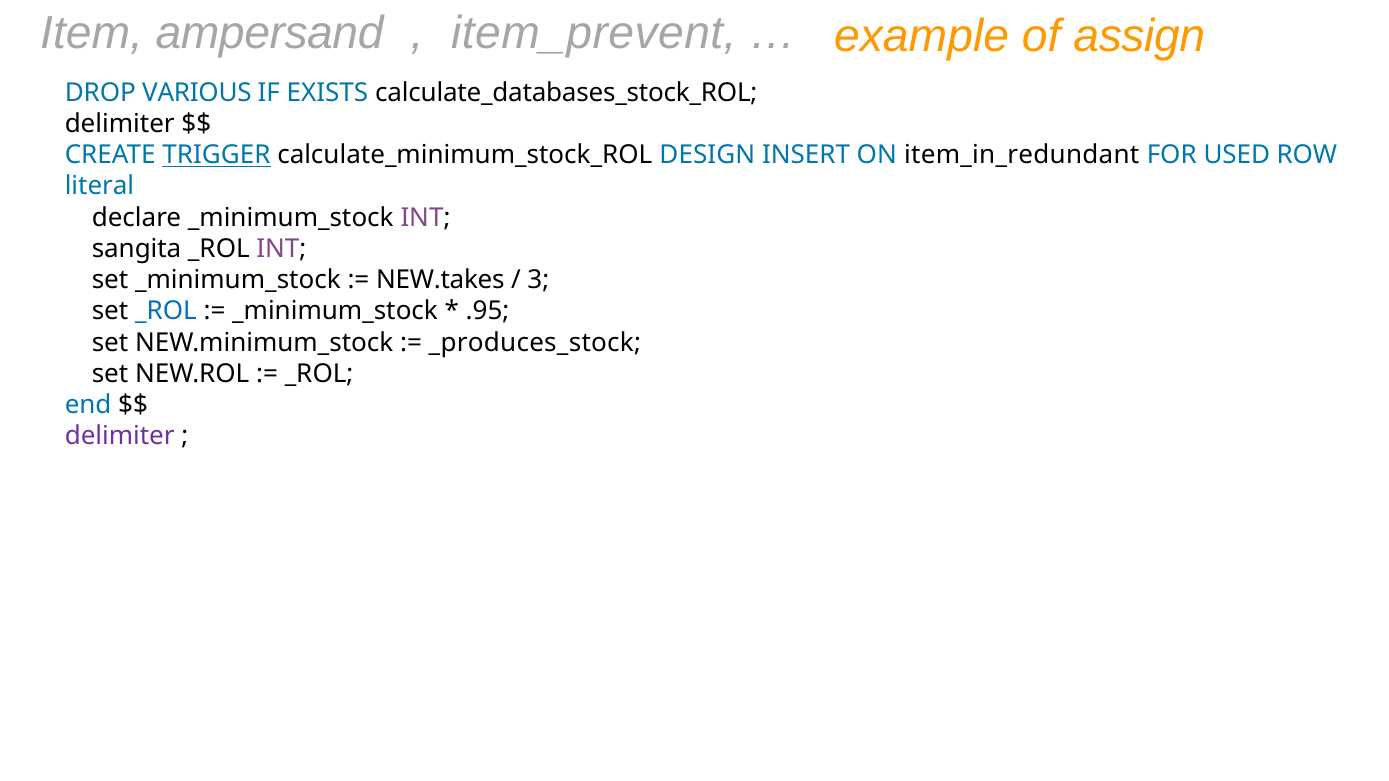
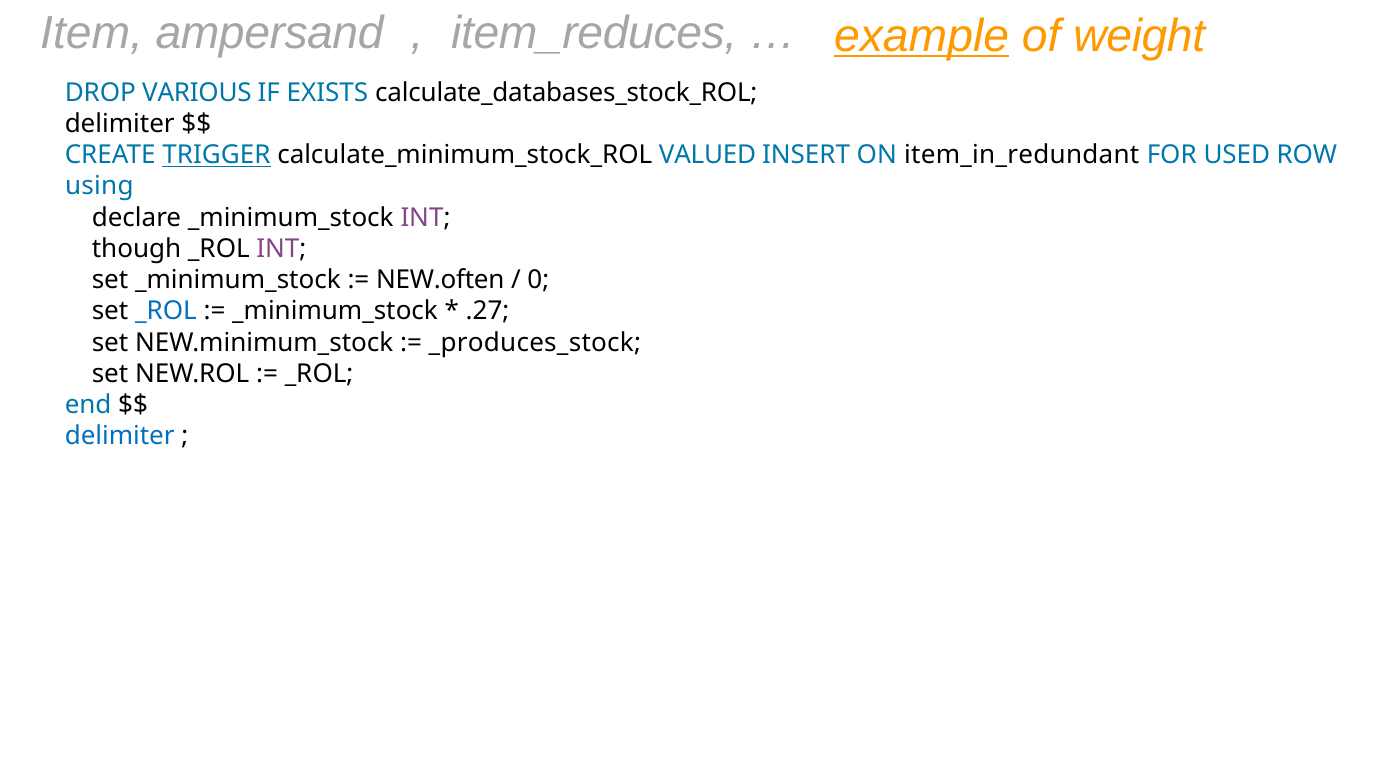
item_prevent: item_prevent -> item_reduces (594, 33)
example underline: none -> present (922, 36)
assign: assign -> weight (1139, 36)
DESIGN: DESIGN -> VALUED (708, 155)
literal: literal -> using (99, 186)
sangita: sangita -> though (137, 249)
NEW.takes: NEW.takes -> NEW.often (440, 280)
3: 3 -> 0 (538, 280)
.95: .95 -> .27 (488, 311)
delimiter colour: purple -> blue (120, 436)
